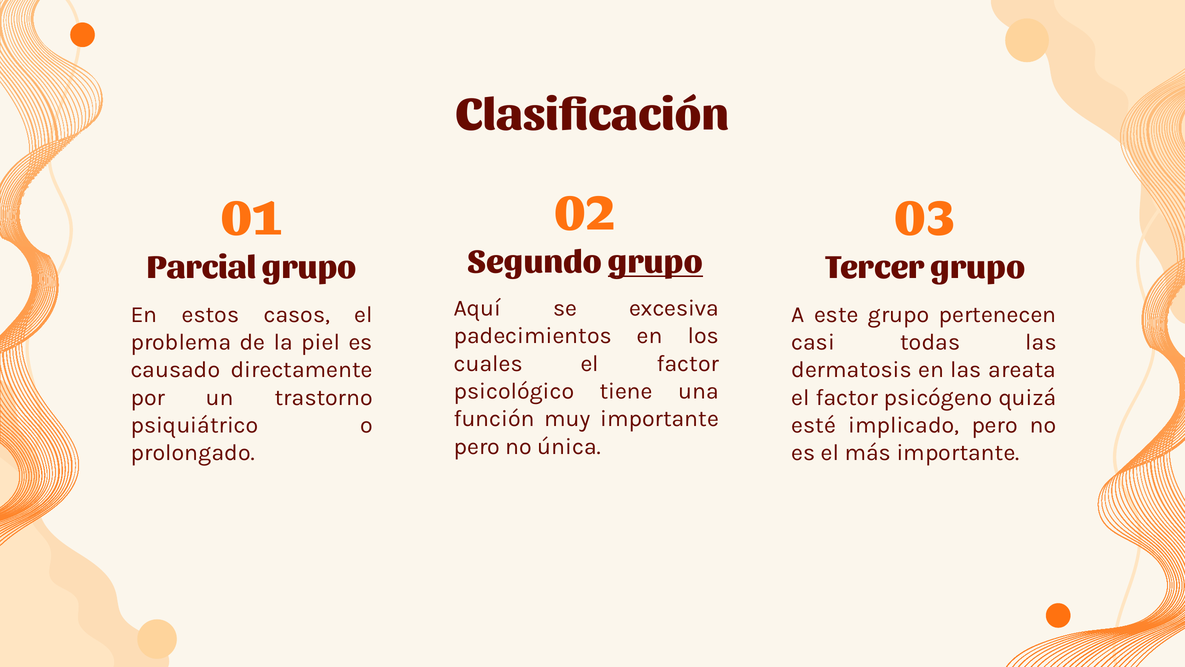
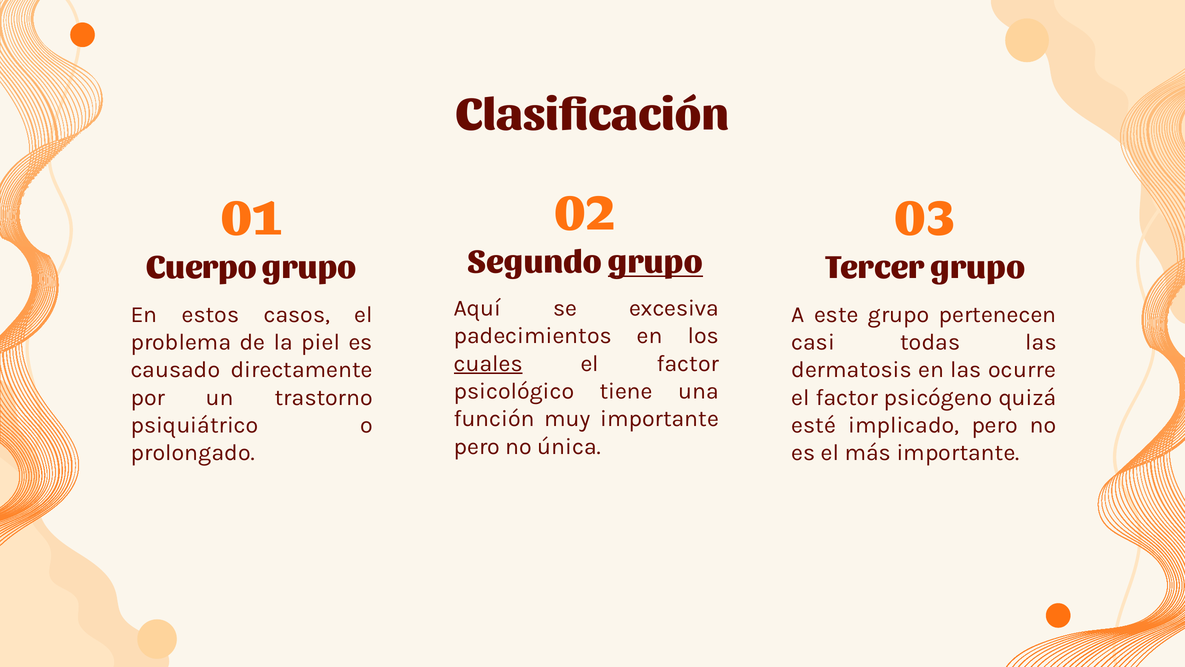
Parcial: Parcial -> Cuerpo (202, 267)
cuales underline: none -> present (488, 363)
areata: areata -> ocurre (1022, 370)
